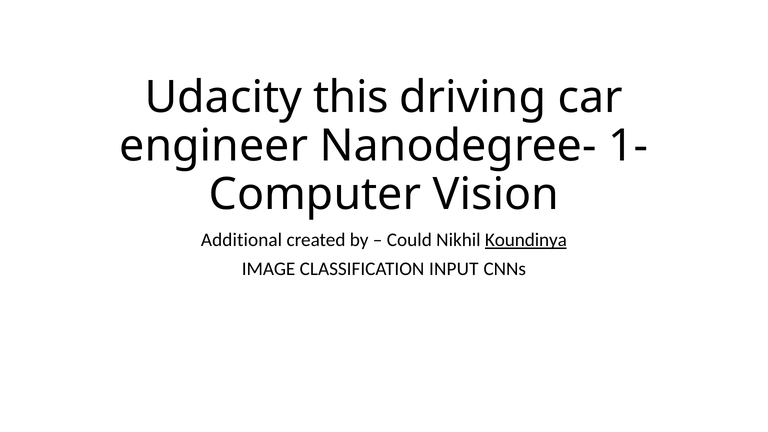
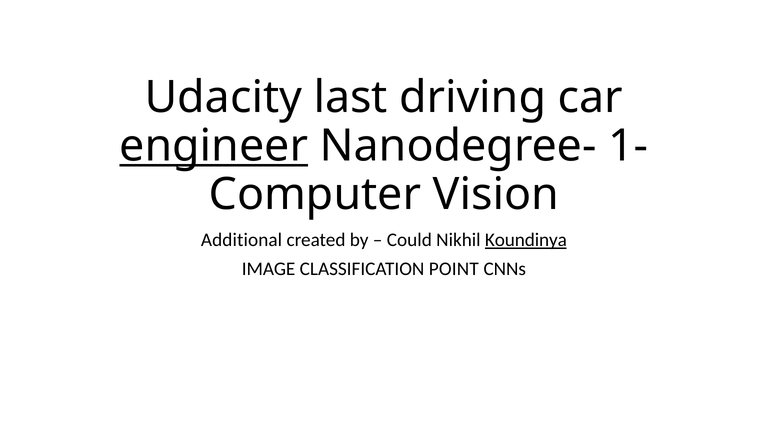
this: this -> last (351, 97)
engineer underline: none -> present (214, 146)
INPUT: INPUT -> POINT (454, 269)
